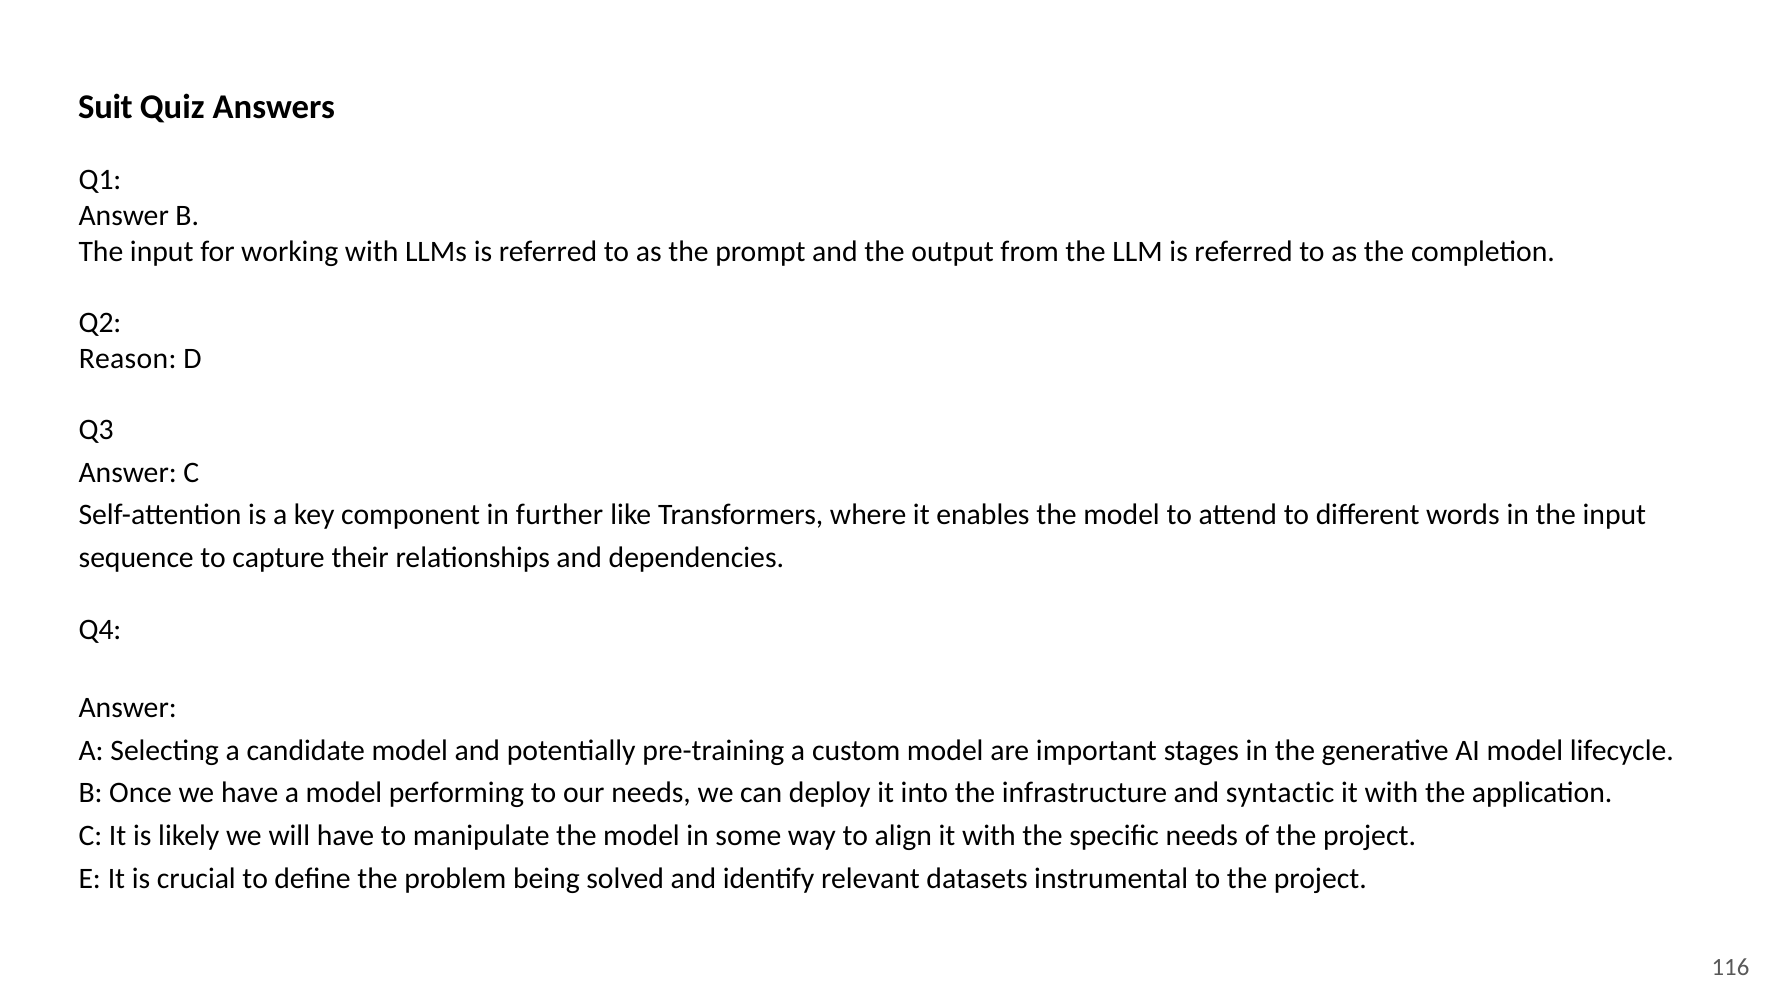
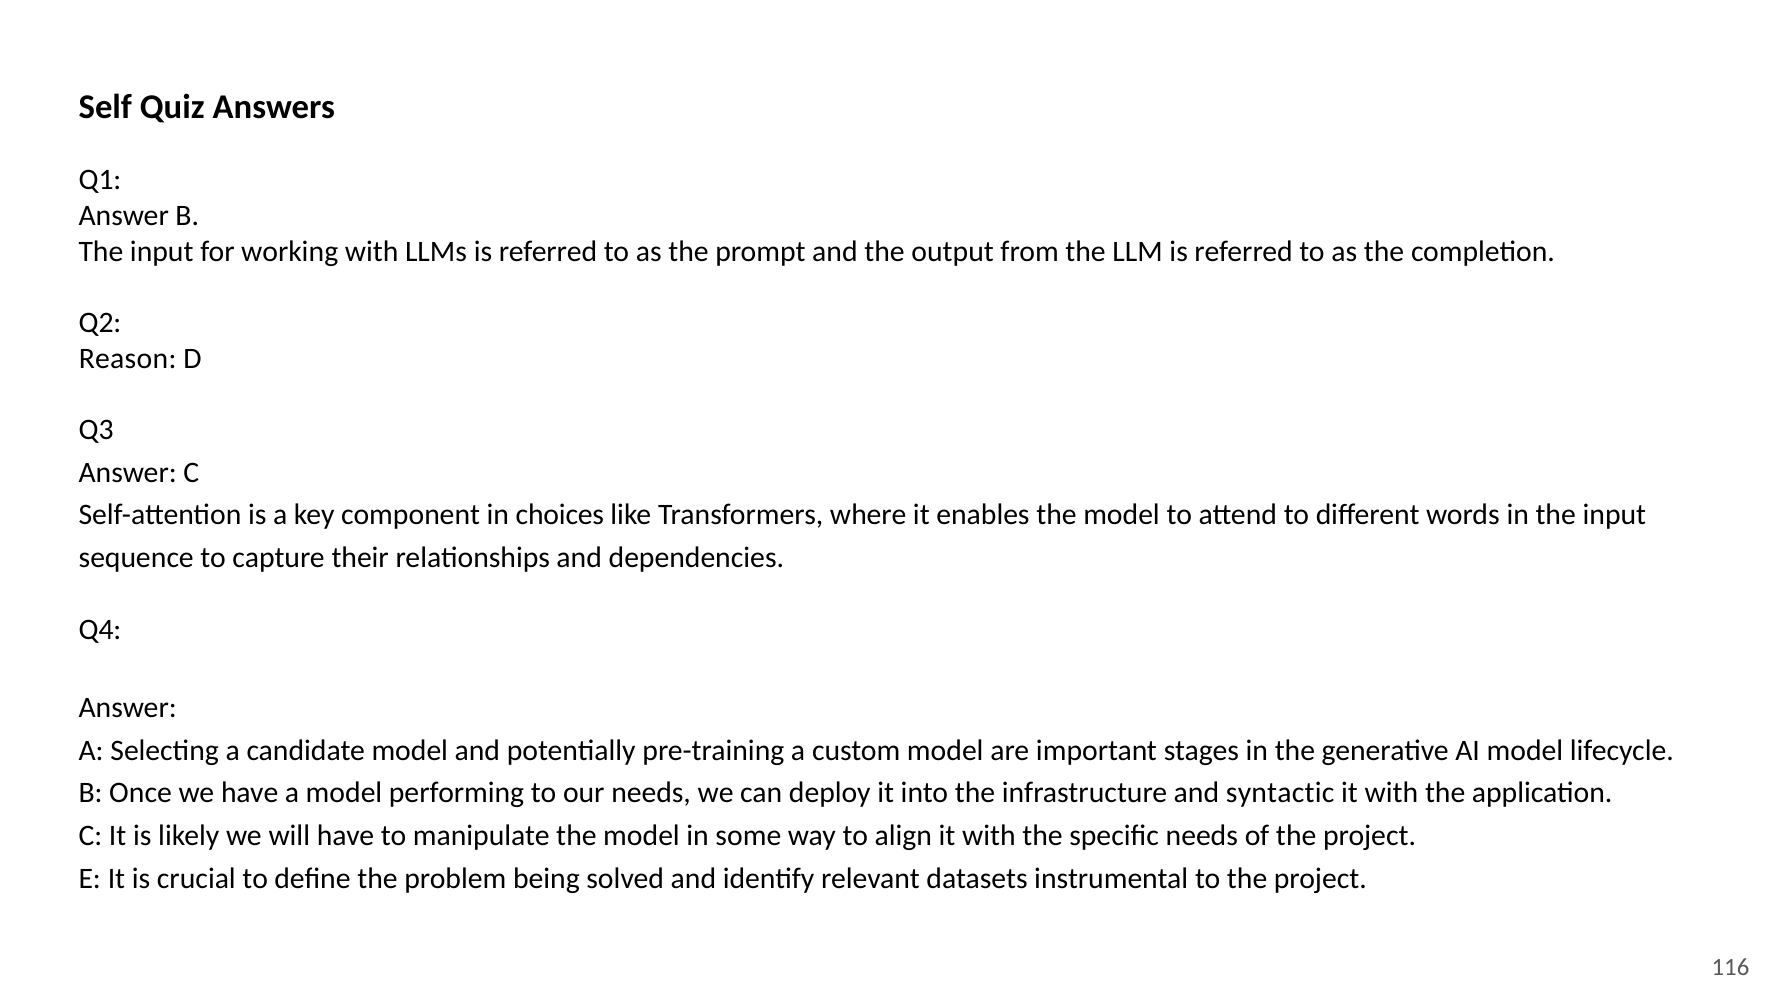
Suit: Suit -> Self (105, 107)
further: further -> choices (560, 515)
